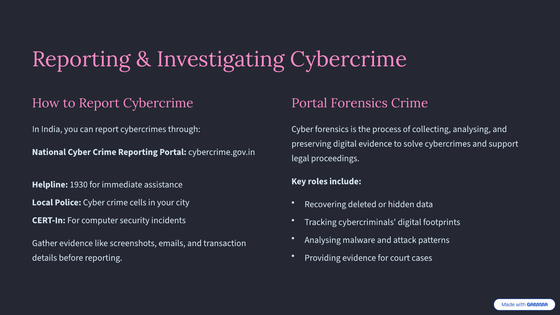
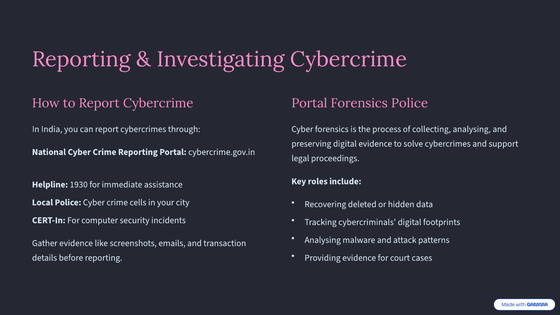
Forensics Crime: Crime -> Police (410, 103)
